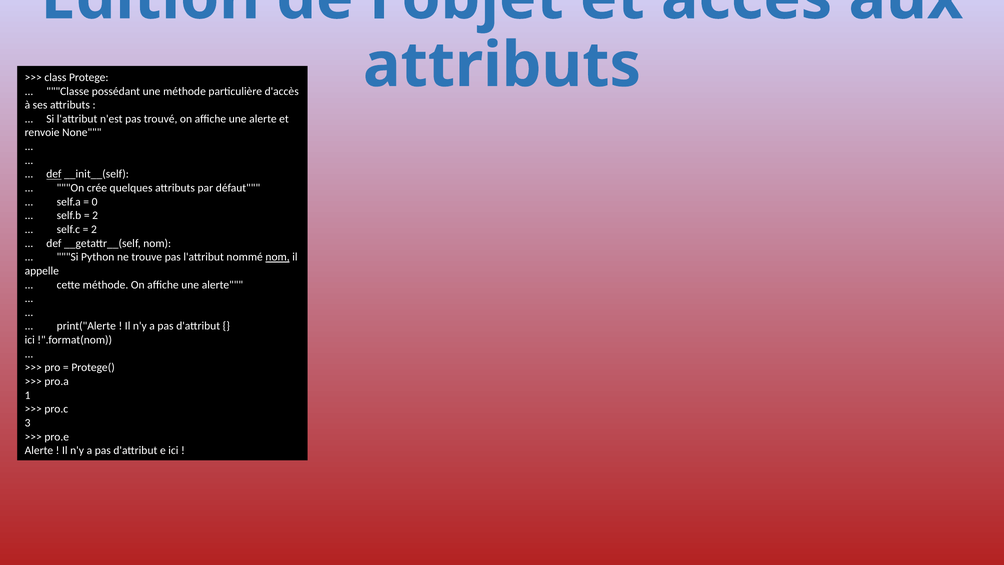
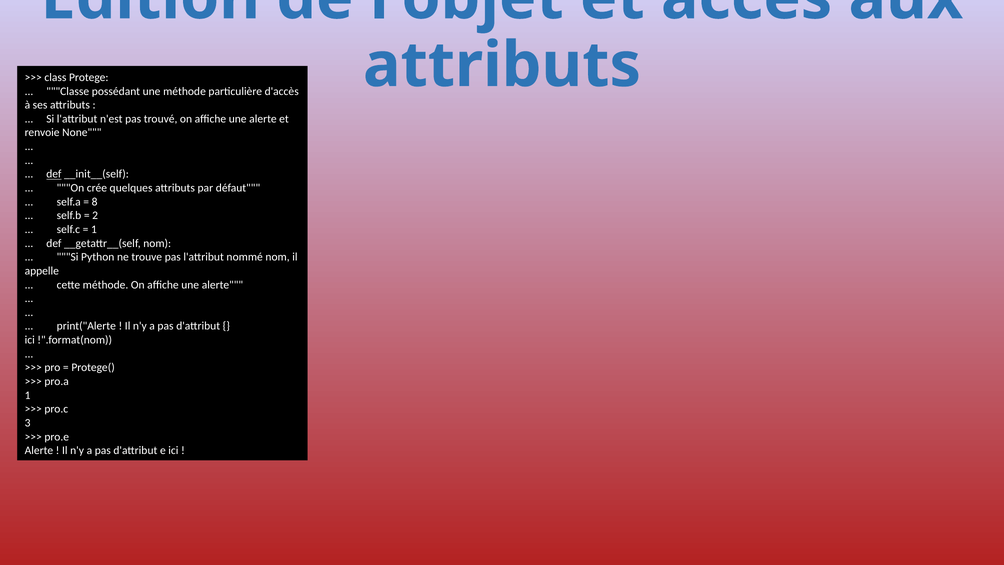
0: 0 -> 8 (95, 202)
2: 2 -> 1 (94, 229)
nom underline: present -> none (278, 257)
